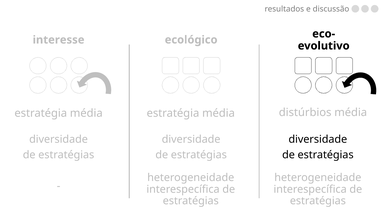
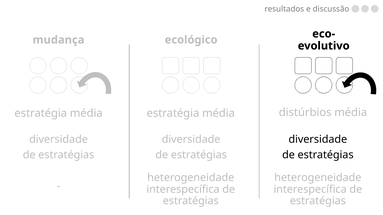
interesse: interesse -> mudança (59, 40)
